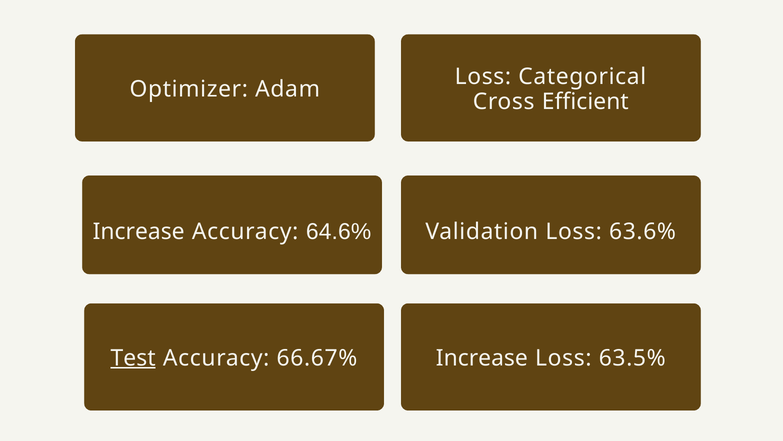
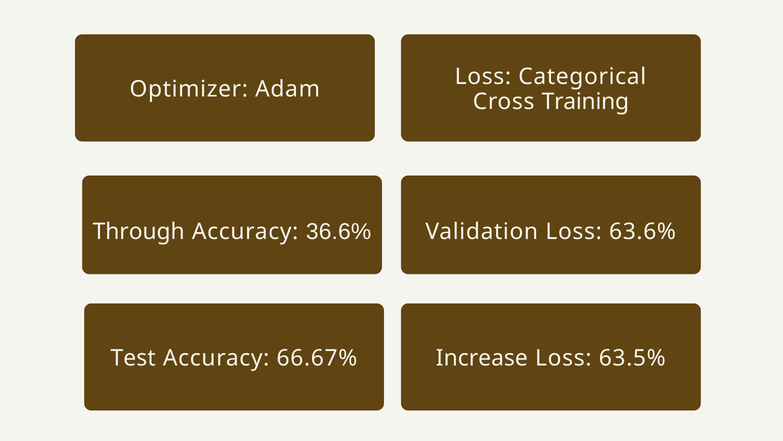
Efficient: Efficient -> Training (585, 102)
Increase: Increase -> Through (139, 231)
64.6%: 64.6% -> 36.6% (339, 231)
Test underline: present -> none (133, 358)
